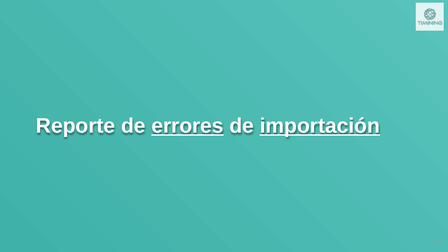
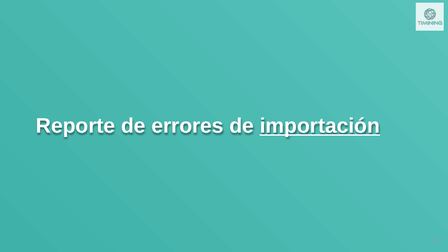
errores underline: present -> none (188, 126)
